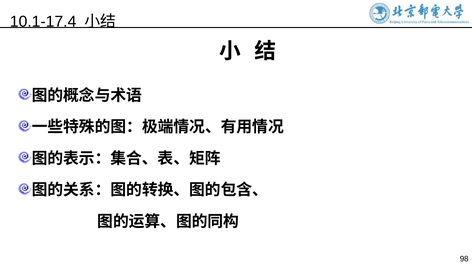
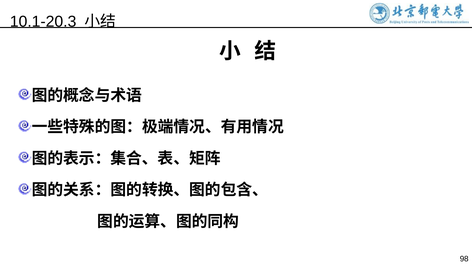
10.1-17.4: 10.1-17.4 -> 10.1-20.3 (43, 22)
